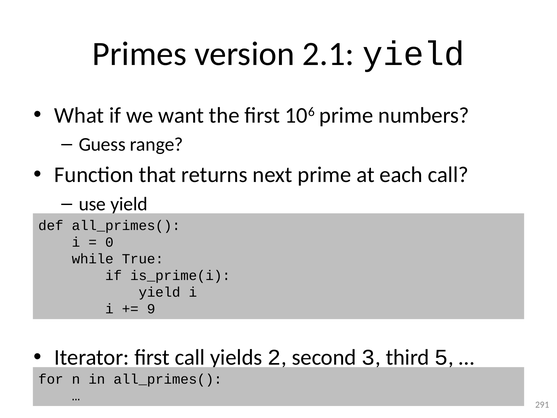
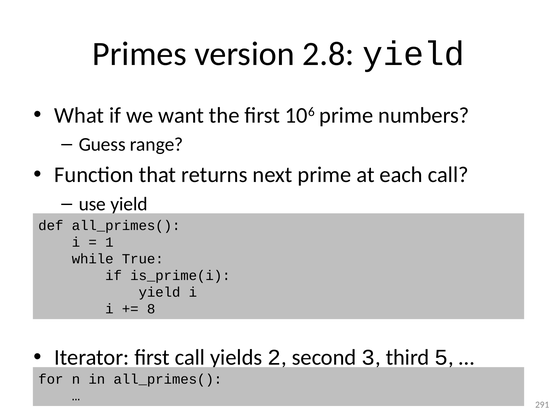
2.1: 2.1 -> 2.8 (328, 54)
0: 0 -> 1 (109, 242)
9: 9 -> 8 (151, 309)
